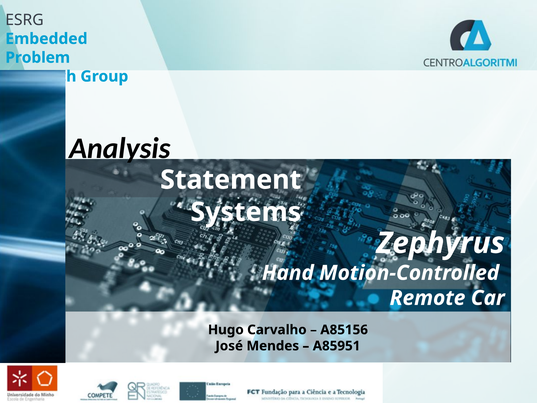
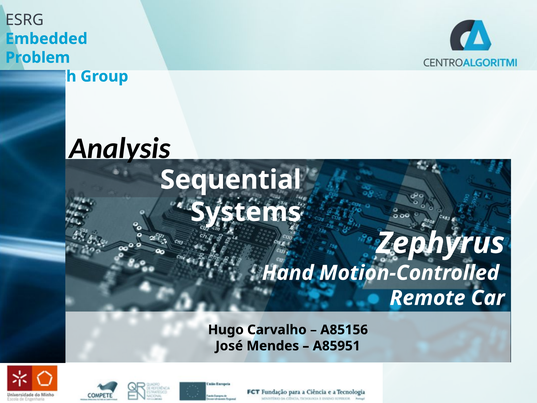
Statement: Statement -> Sequential (231, 180)
